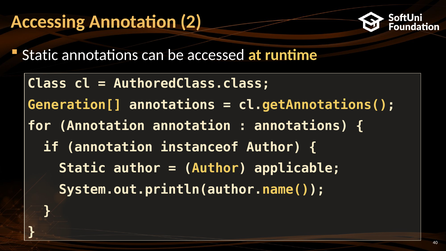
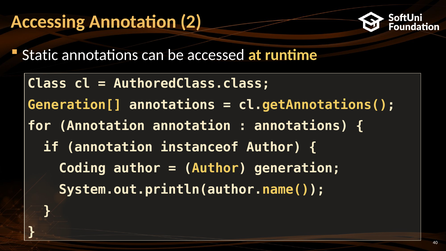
Static: Static -> Coding (82, 168)
applicable: applicable -> generation (297, 168)
